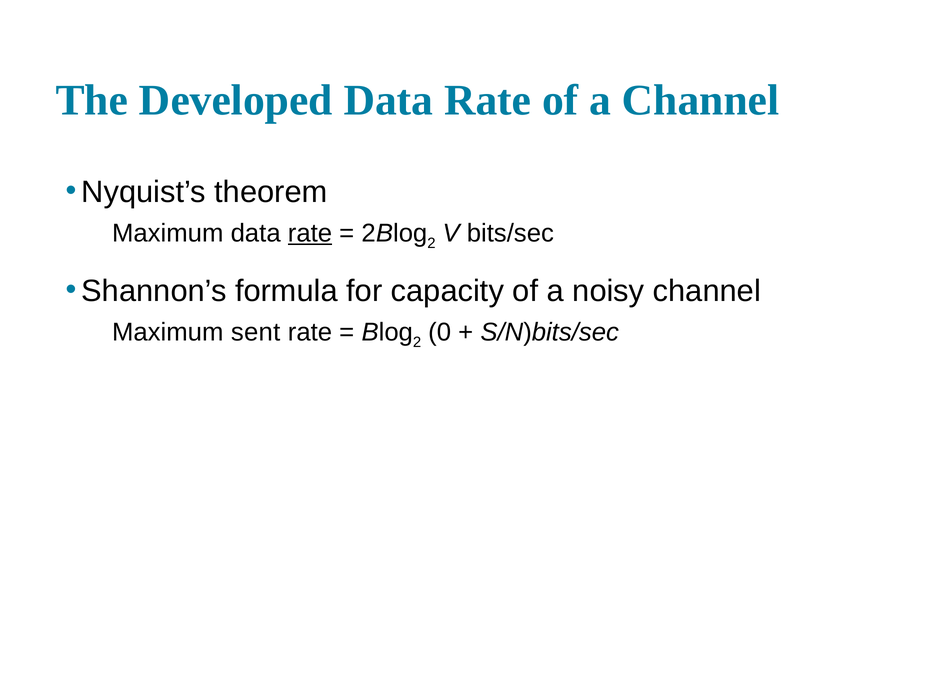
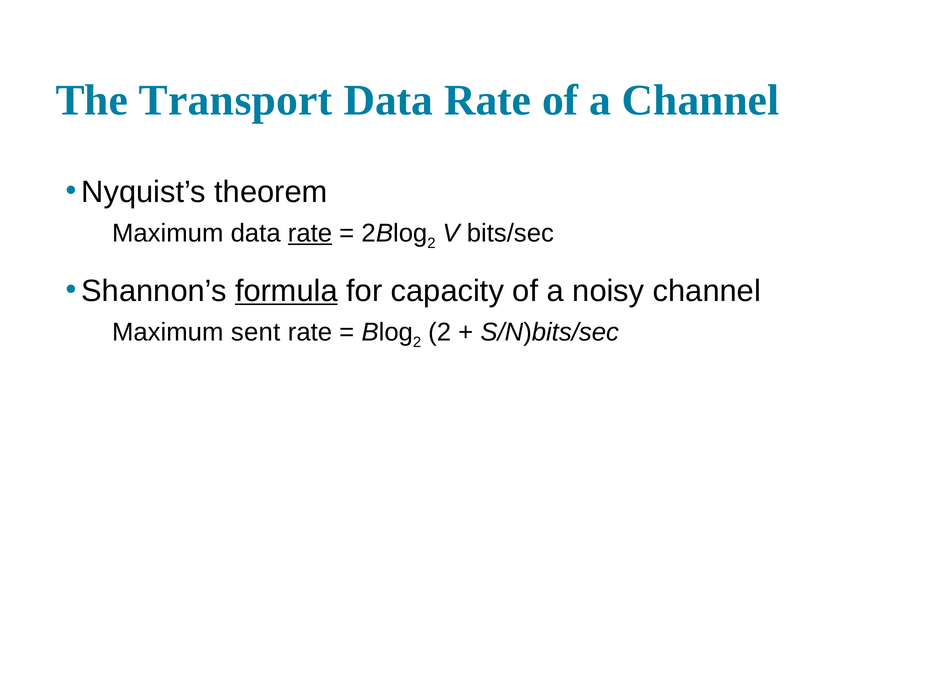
Developed: Developed -> Transport (236, 100)
formula underline: none -> present (286, 291)
0: 0 -> 2 (440, 332)
